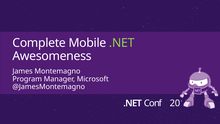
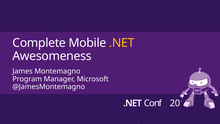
.NET colour: light green -> yellow (122, 43)
